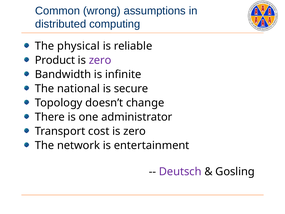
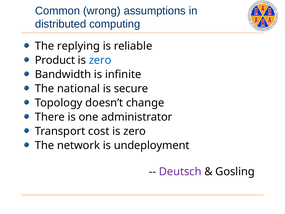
physical: physical -> replying (78, 46)
zero colour: purple -> blue (100, 60)
entertainment: entertainment -> undeployment (152, 145)
